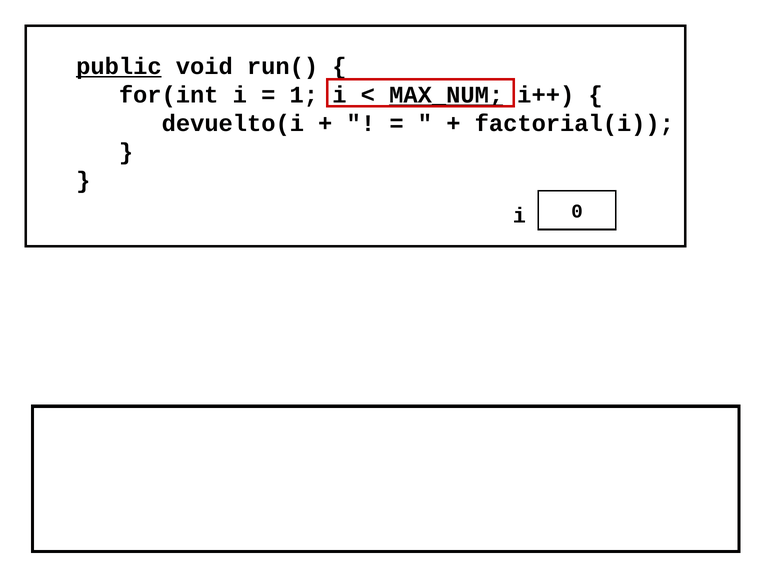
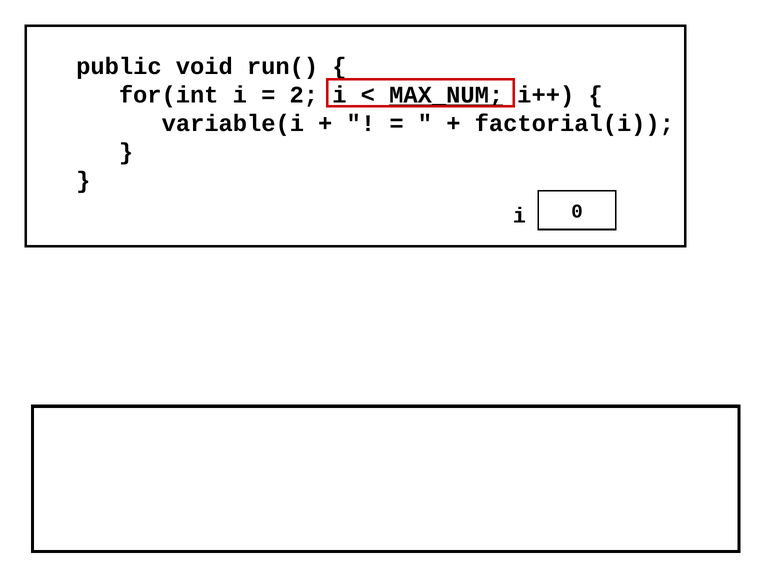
public underline: present -> none (119, 66)
1: 1 -> 2 (304, 95)
devuelto(i: devuelto(i -> variable(i (233, 123)
